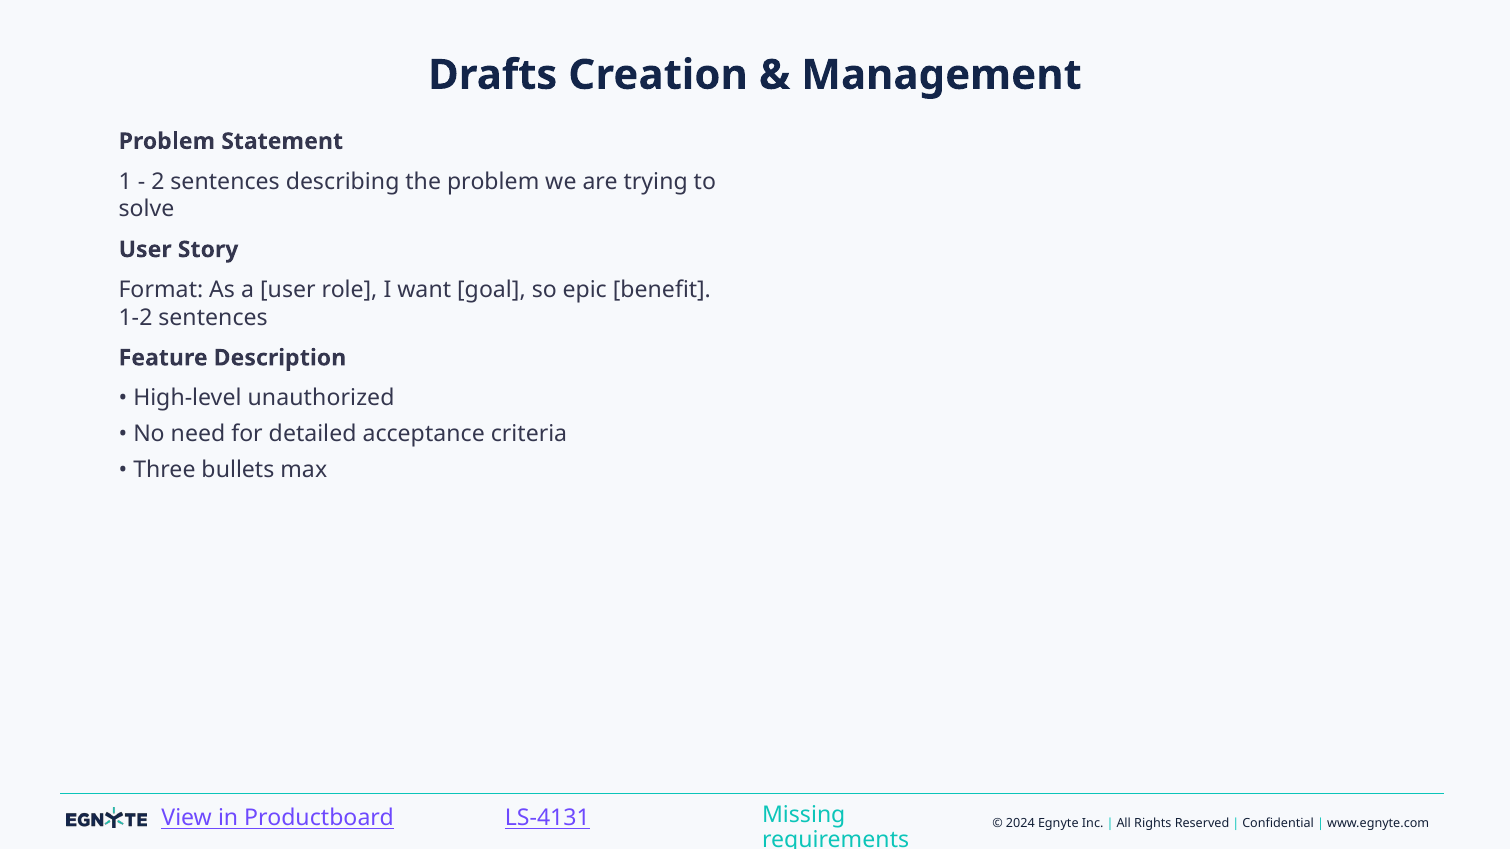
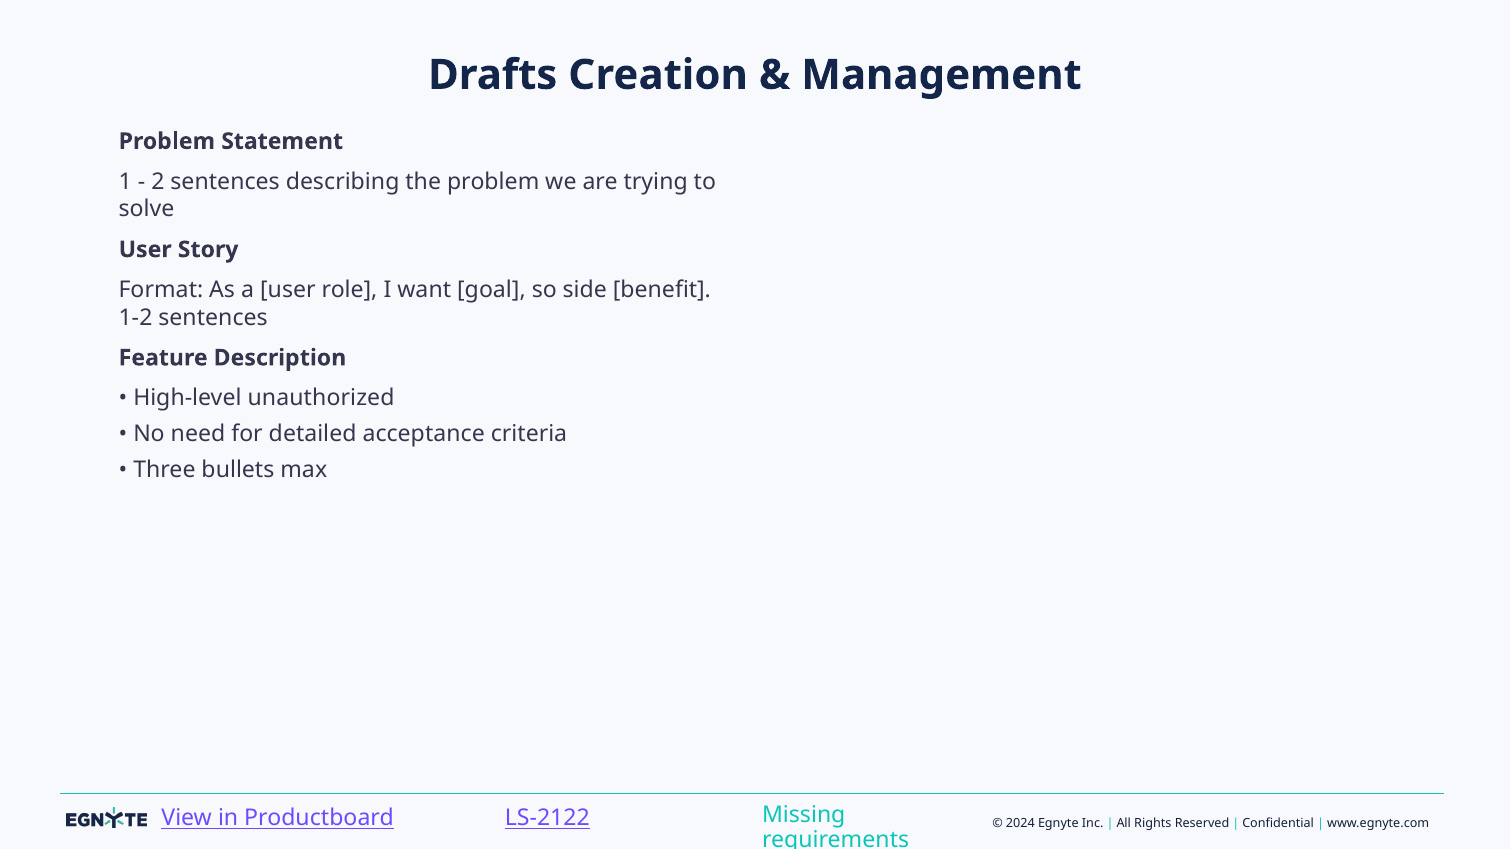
epic: epic -> side (585, 290)
LS-4131: LS-4131 -> LS-2122 (547, 818)
